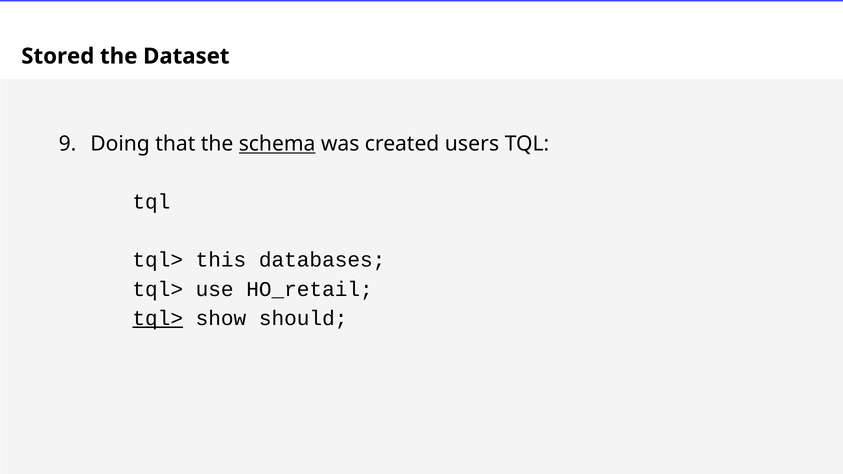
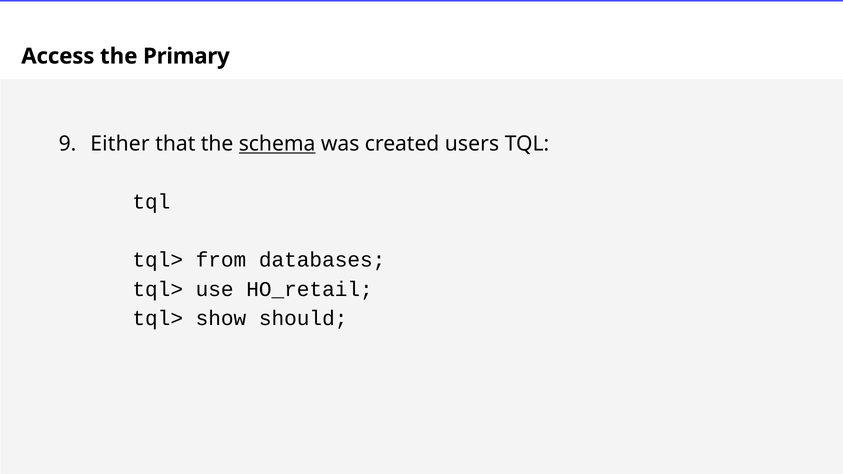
Stored: Stored -> Access (58, 56)
Dataset: Dataset -> Primary (186, 56)
Doing: Doing -> Either (120, 144)
this: this -> from (221, 260)
tql> underline: present -> none (158, 318)
